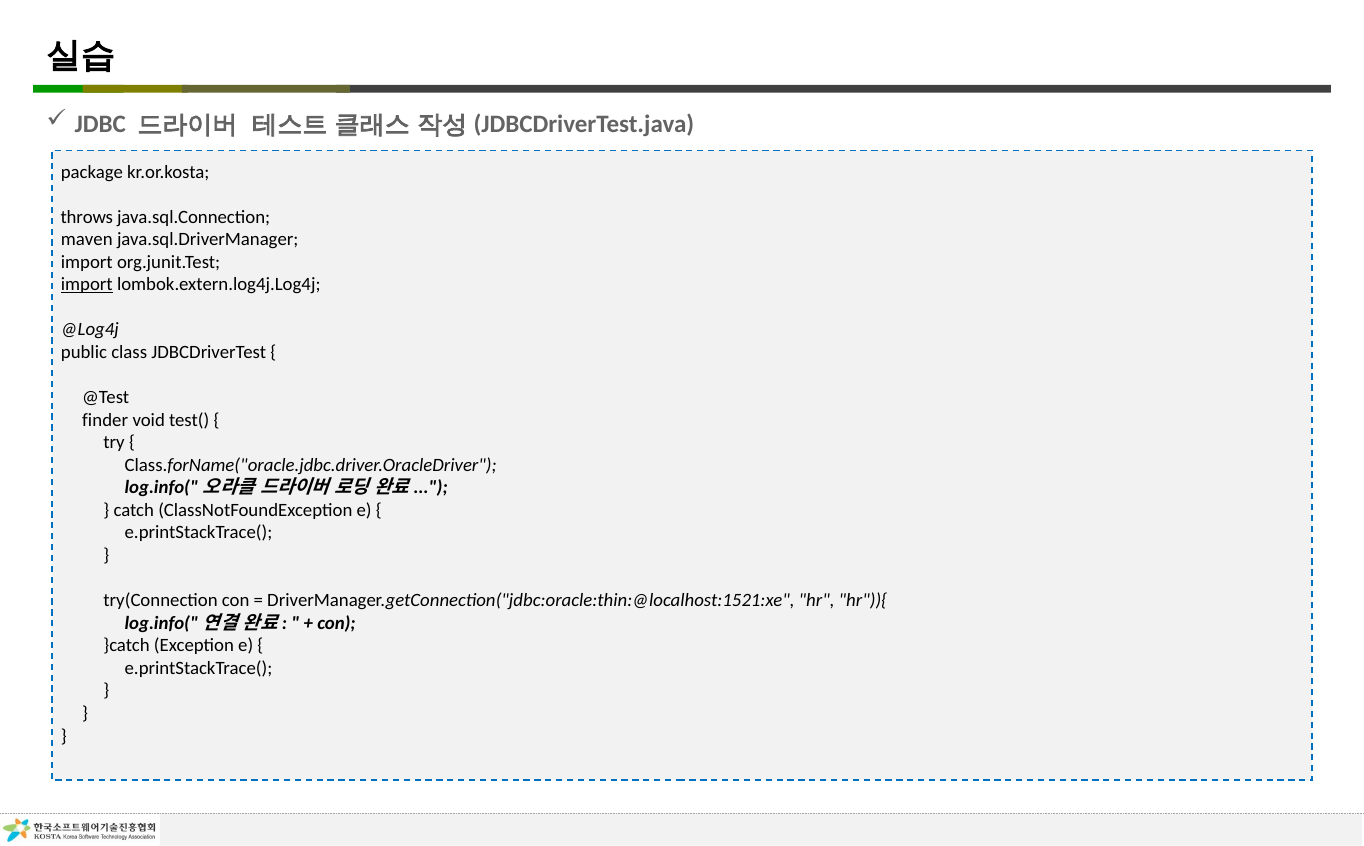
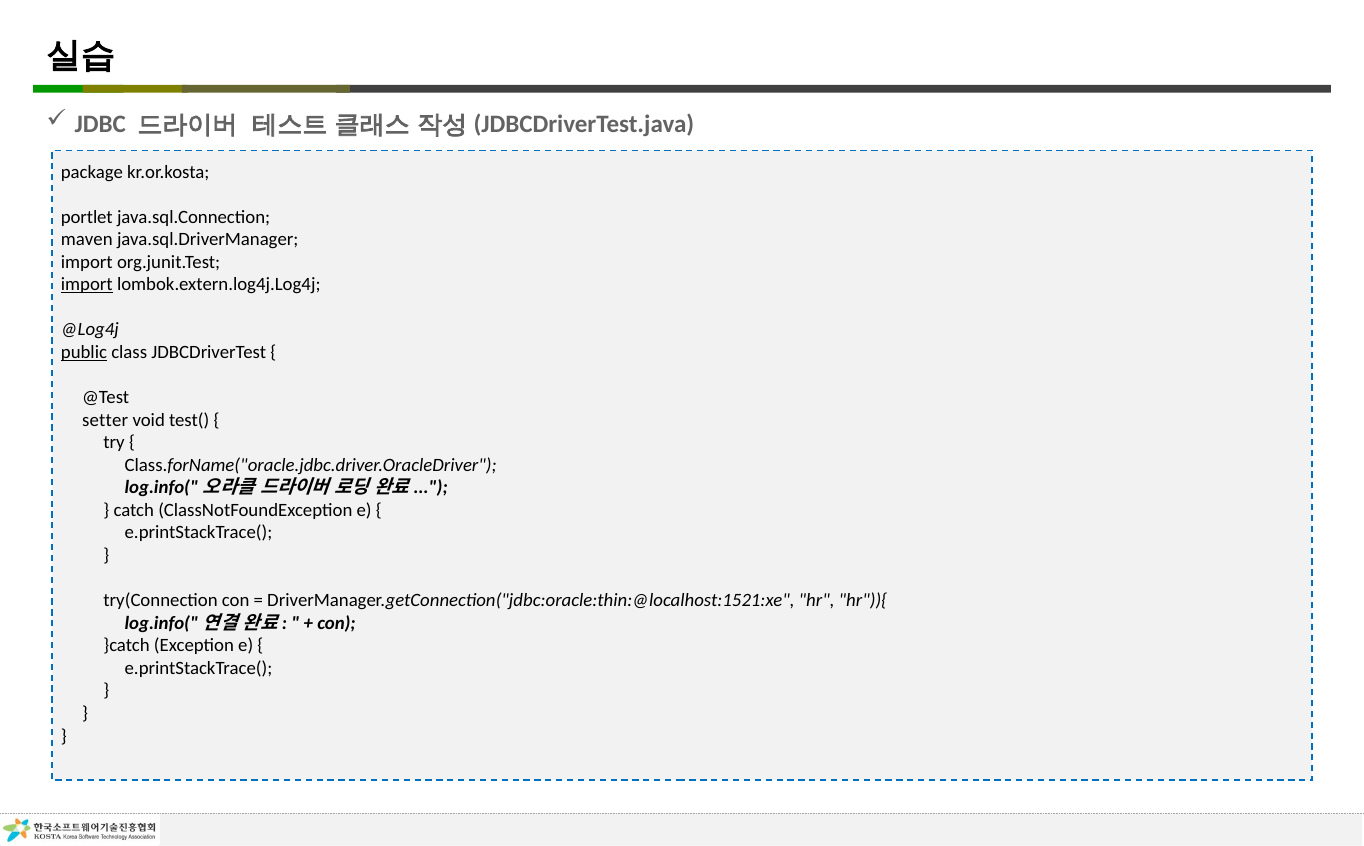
throws: throws -> portlet (87, 217)
public underline: none -> present (84, 353)
finder: finder -> setter (105, 420)
